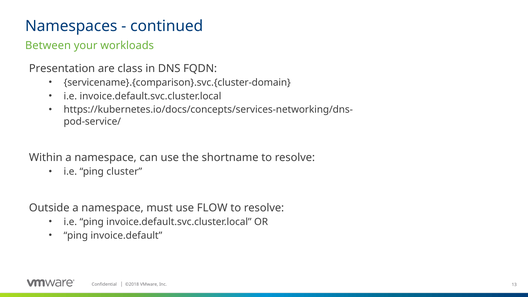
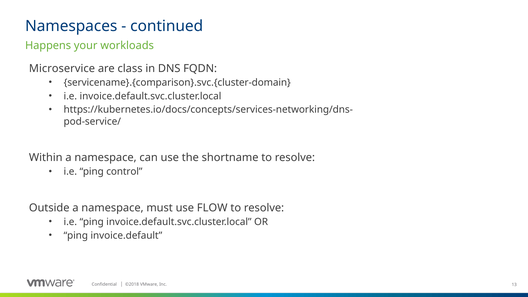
Between: Between -> Happens (48, 45)
Presentation: Presentation -> Microservice (62, 68)
cluster: cluster -> control (124, 172)
